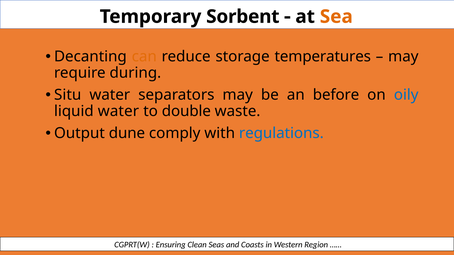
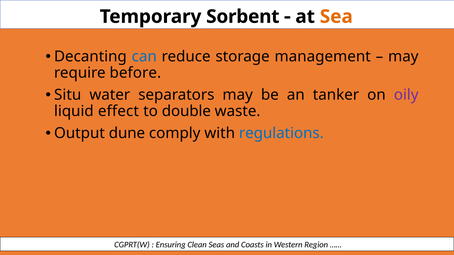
can colour: orange -> blue (144, 57)
temperatures: temperatures -> management (323, 57)
during: during -> before (135, 73)
before: before -> tanker (336, 95)
oily colour: blue -> purple (406, 95)
liquid water: water -> effect (118, 111)
